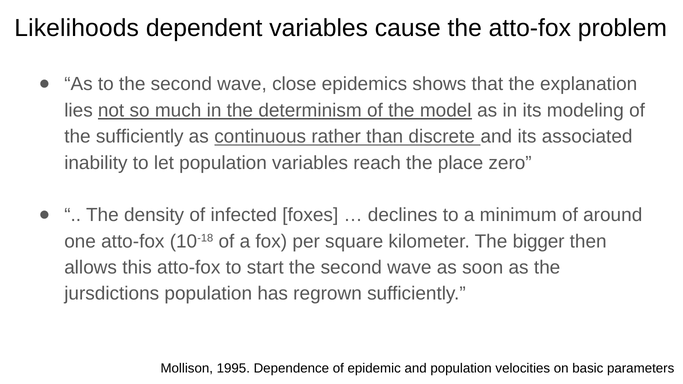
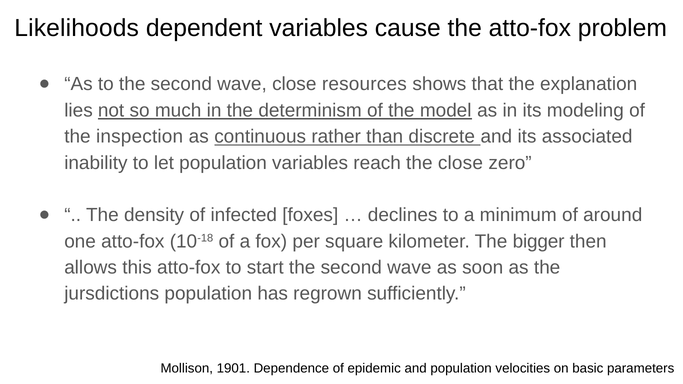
epidemics: epidemics -> resources (364, 84)
the sufficiently: sufficiently -> inspection (140, 137)
the place: place -> close (460, 163)
1995: 1995 -> 1901 (233, 368)
